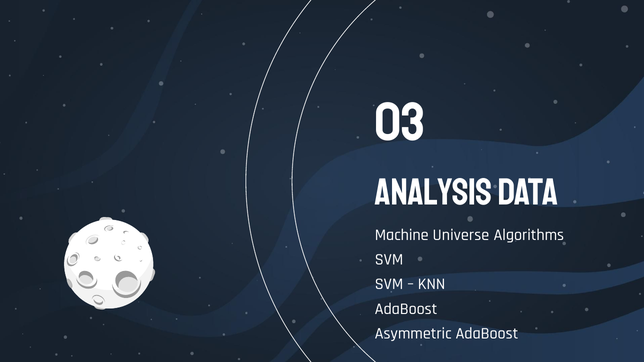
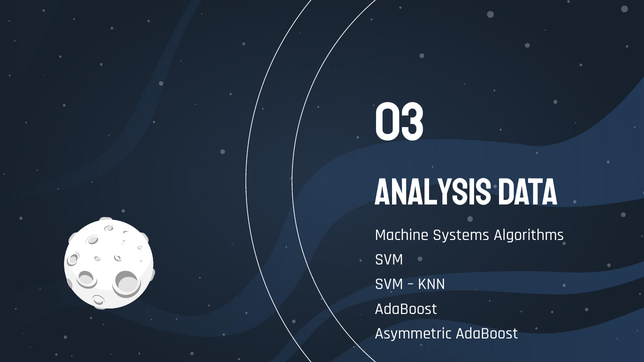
Universe: Universe -> Systems (461, 235)
